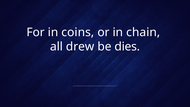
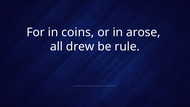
chain: chain -> arose (143, 32)
dies: dies -> rule (127, 47)
